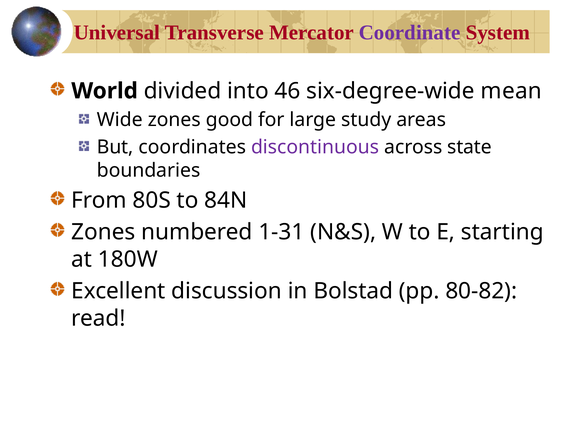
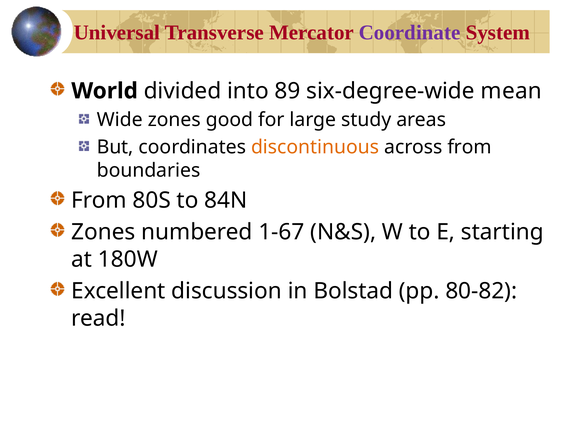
46: 46 -> 89 (288, 91)
discontinuous colour: purple -> orange (315, 147)
across state: state -> from (469, 147)
1-31: 1-31 -> 1-67 (281, 232)
